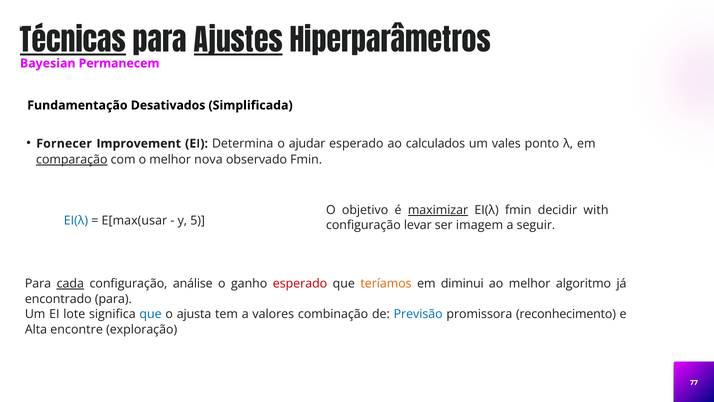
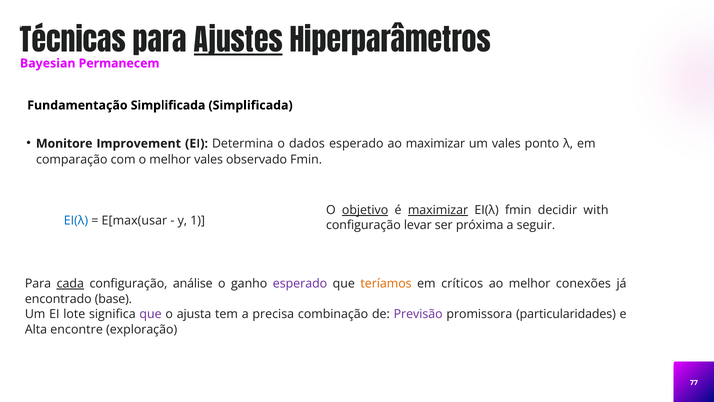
Técnicas underline: present -> none (73, 42)
Fundamentação Desativados: Desativados -> Simplificada (168, 105)
Fornecer: Fornecer -> Monitore (64, 143)
ajudar: ajudar -> dados (307, 143)
ao calculados: calculados -> maximizar (435, 143)
comparação underline: present -> none (72, 159)
melhor nova: nova -> vales (209, 159)
objetivo underline: none -> present (365, 210)
5: 5 -> 1 (198, 220)
imagem: imagem -> próxima (480, 225)
esperado colour: red -> purple (300, 284)
diminui: diminui -> críticos (462, 284)
algoritmo: algoritmo -> conexões (583, 284)
encontrado para: para -> base (113, 299)
que colour: blue -> purple (151, 314)
valores: valores -> precisa (273, 314)
Previsão colour: blue -> purple (418, 314)
reconhecimento: reconhecimento -> particularidades (566, 314)
